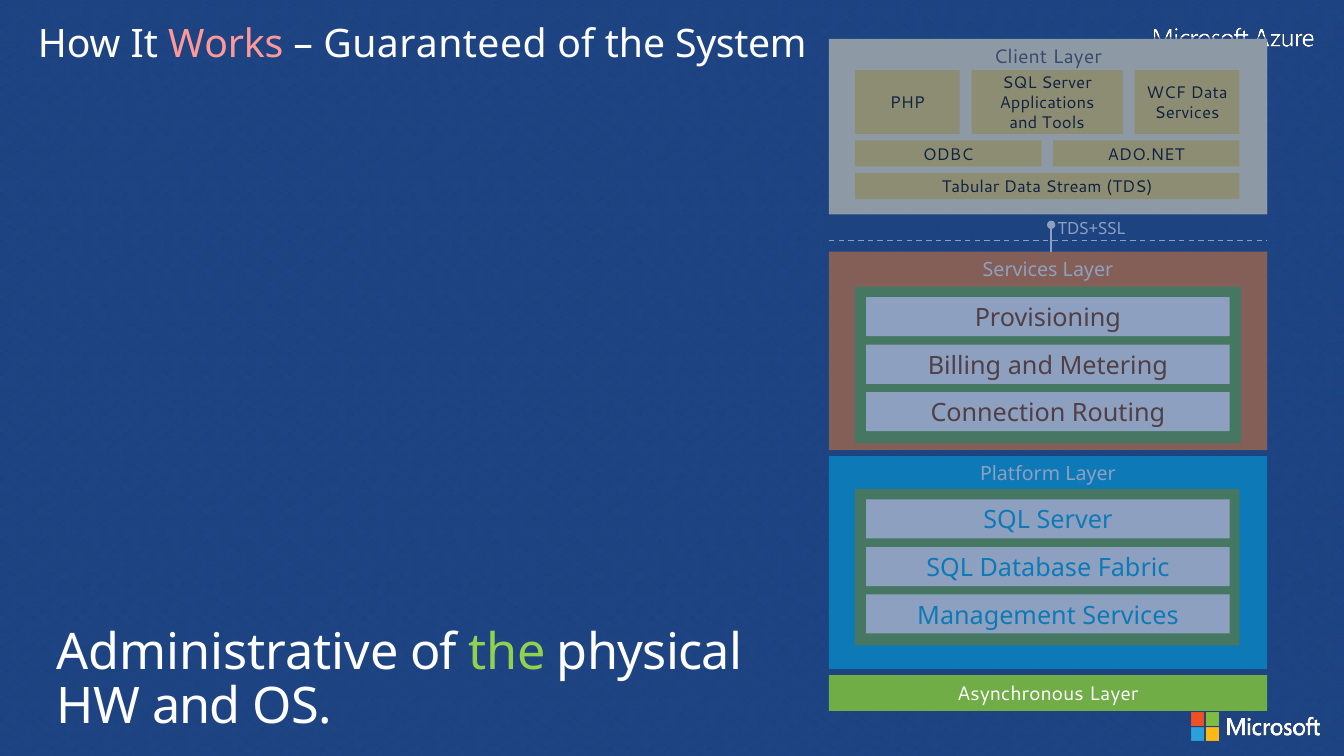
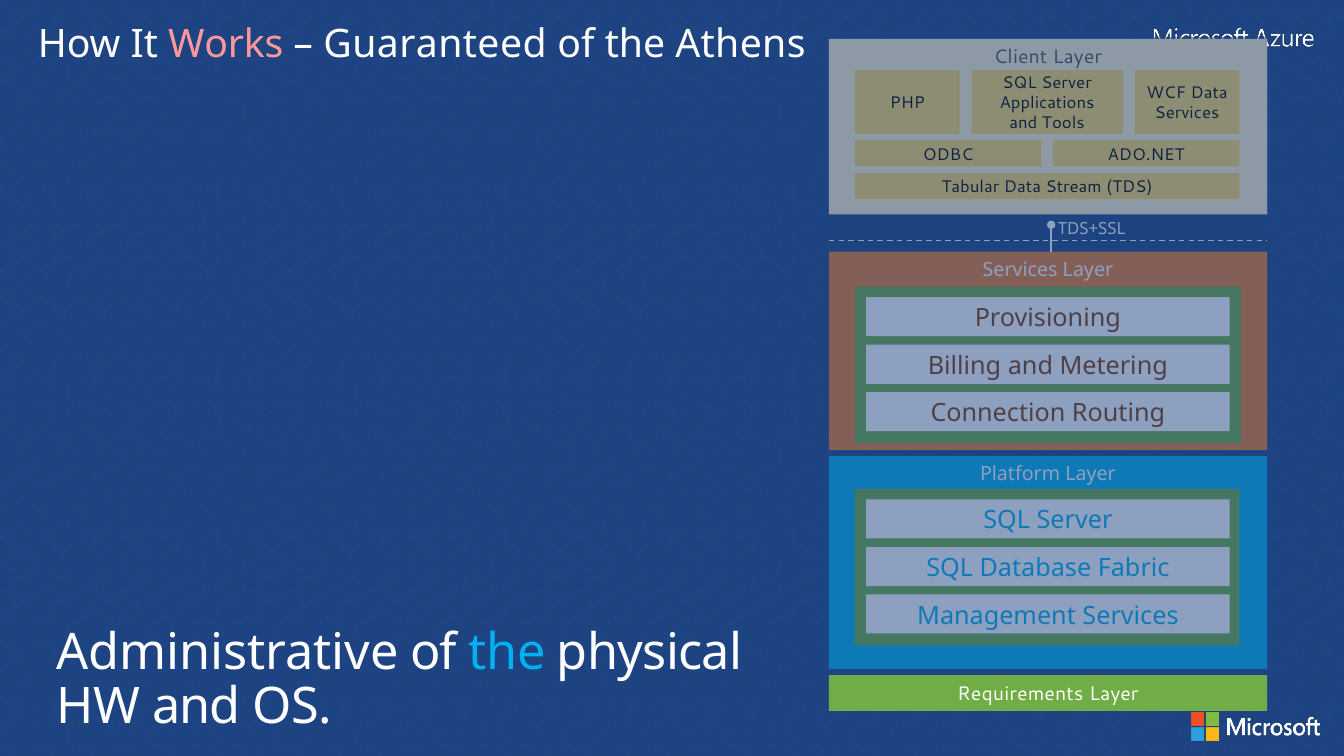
System: System -> Athens (740, 44)
the colour: light green -> light blue (507, 653)
Asynchronous: Asynchronous -> Requirements (1020, 694)
